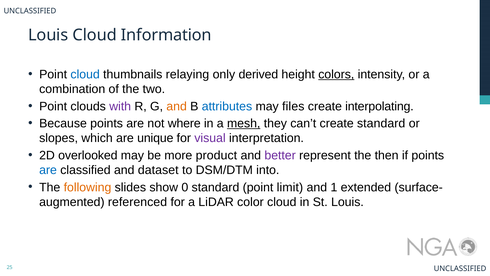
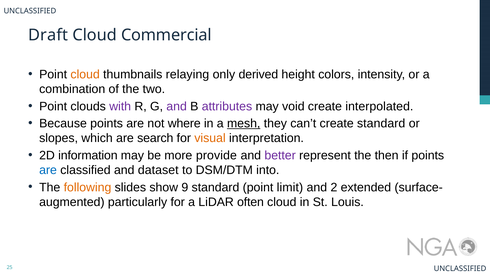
Louis: Louis -> Draft (48, 35)
Information: Information -> Commercial (166, 35)
cloud colour: blue -> orange (85, 74)
colors underline: present -> none (336, 74)
and colour: orange -> purple (177, 106)
attributes colour: blue -> purple (227, 106)
files: files -> void (293, 106)
interpolating: interpolating -> interpolated (379, 106)
unique: unique -> search (155, 138)
visual colour: purple -> orange (210, 138)
overlooked: overlooked -> information (88, 155)
product: product -> provide (216, 155)
0: 0 -> 9 (185, 187)
1: 1 -> 2 (334, 187)
referenced: referenced -> particularly (138, 202)
color: color -> often (251, 202)
